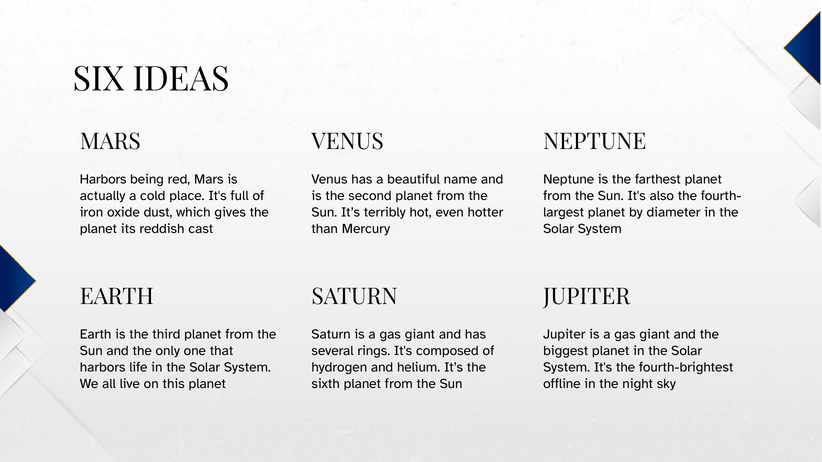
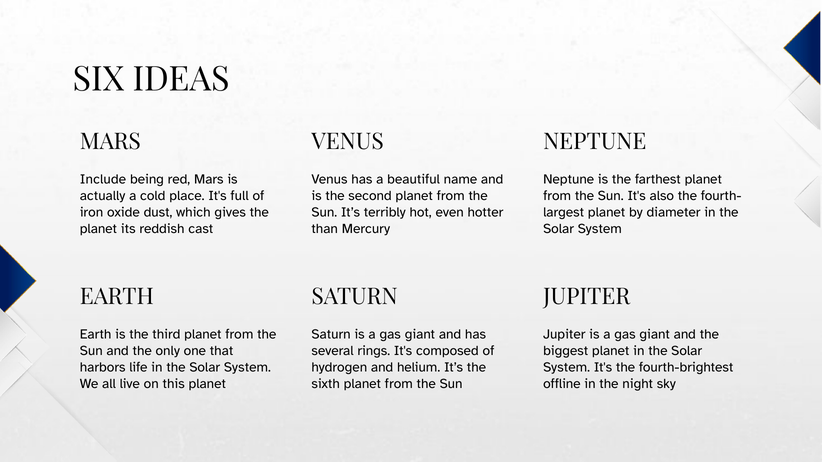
Harbors: Harbors -> Include (103, 179)
